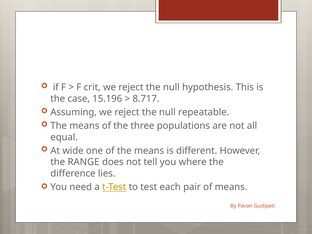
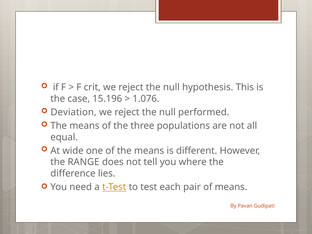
8.717: 8.717 -> 1.076 (146, 99)
Assuming: Assuming -> Deviation (74, 112)
repeatable: repeatable -> performed (204, 112)
